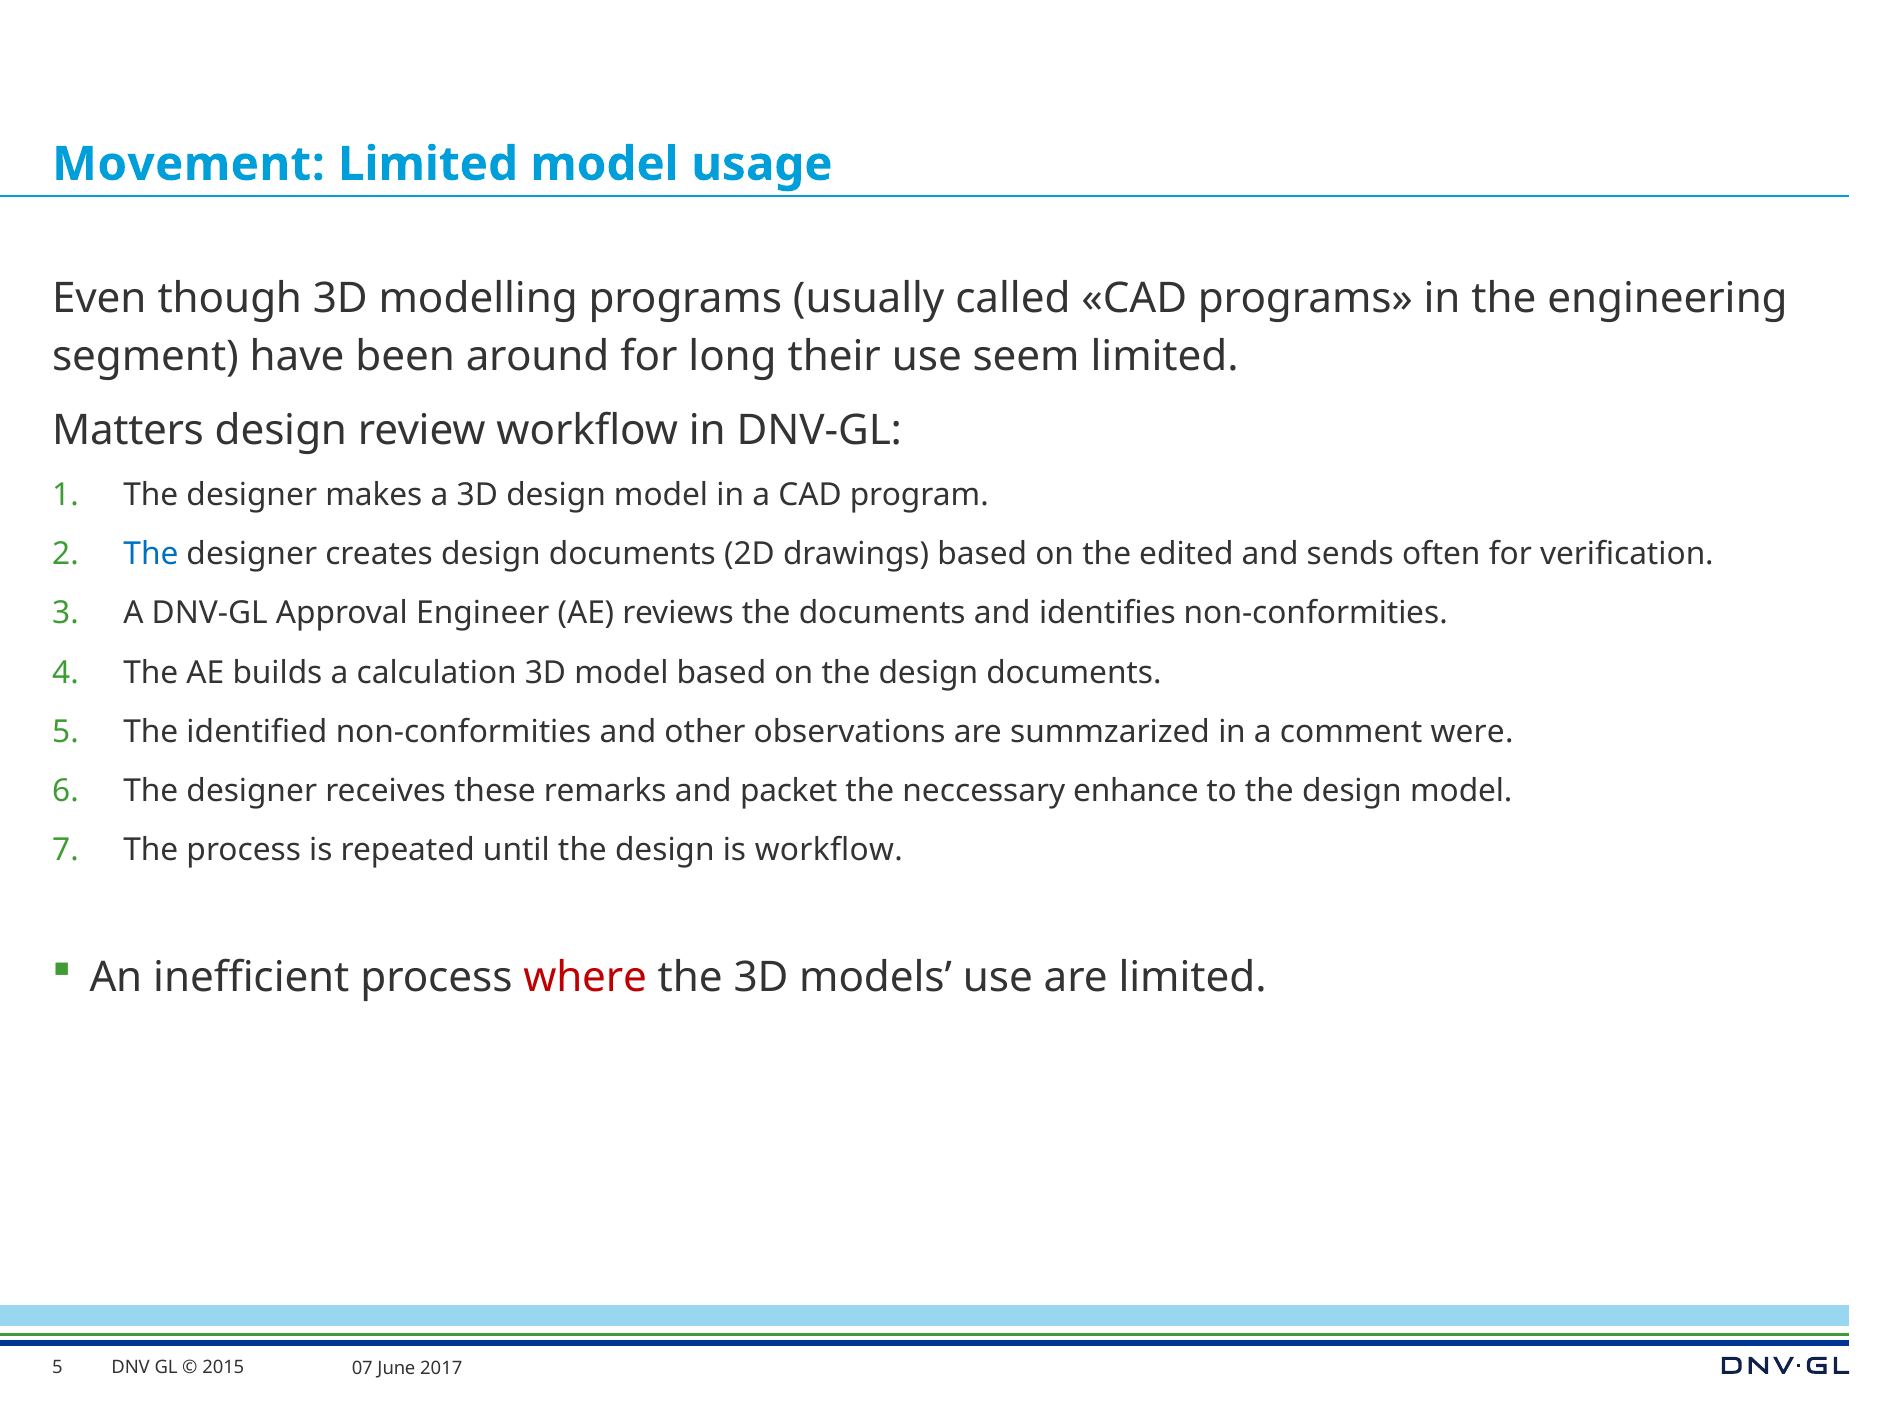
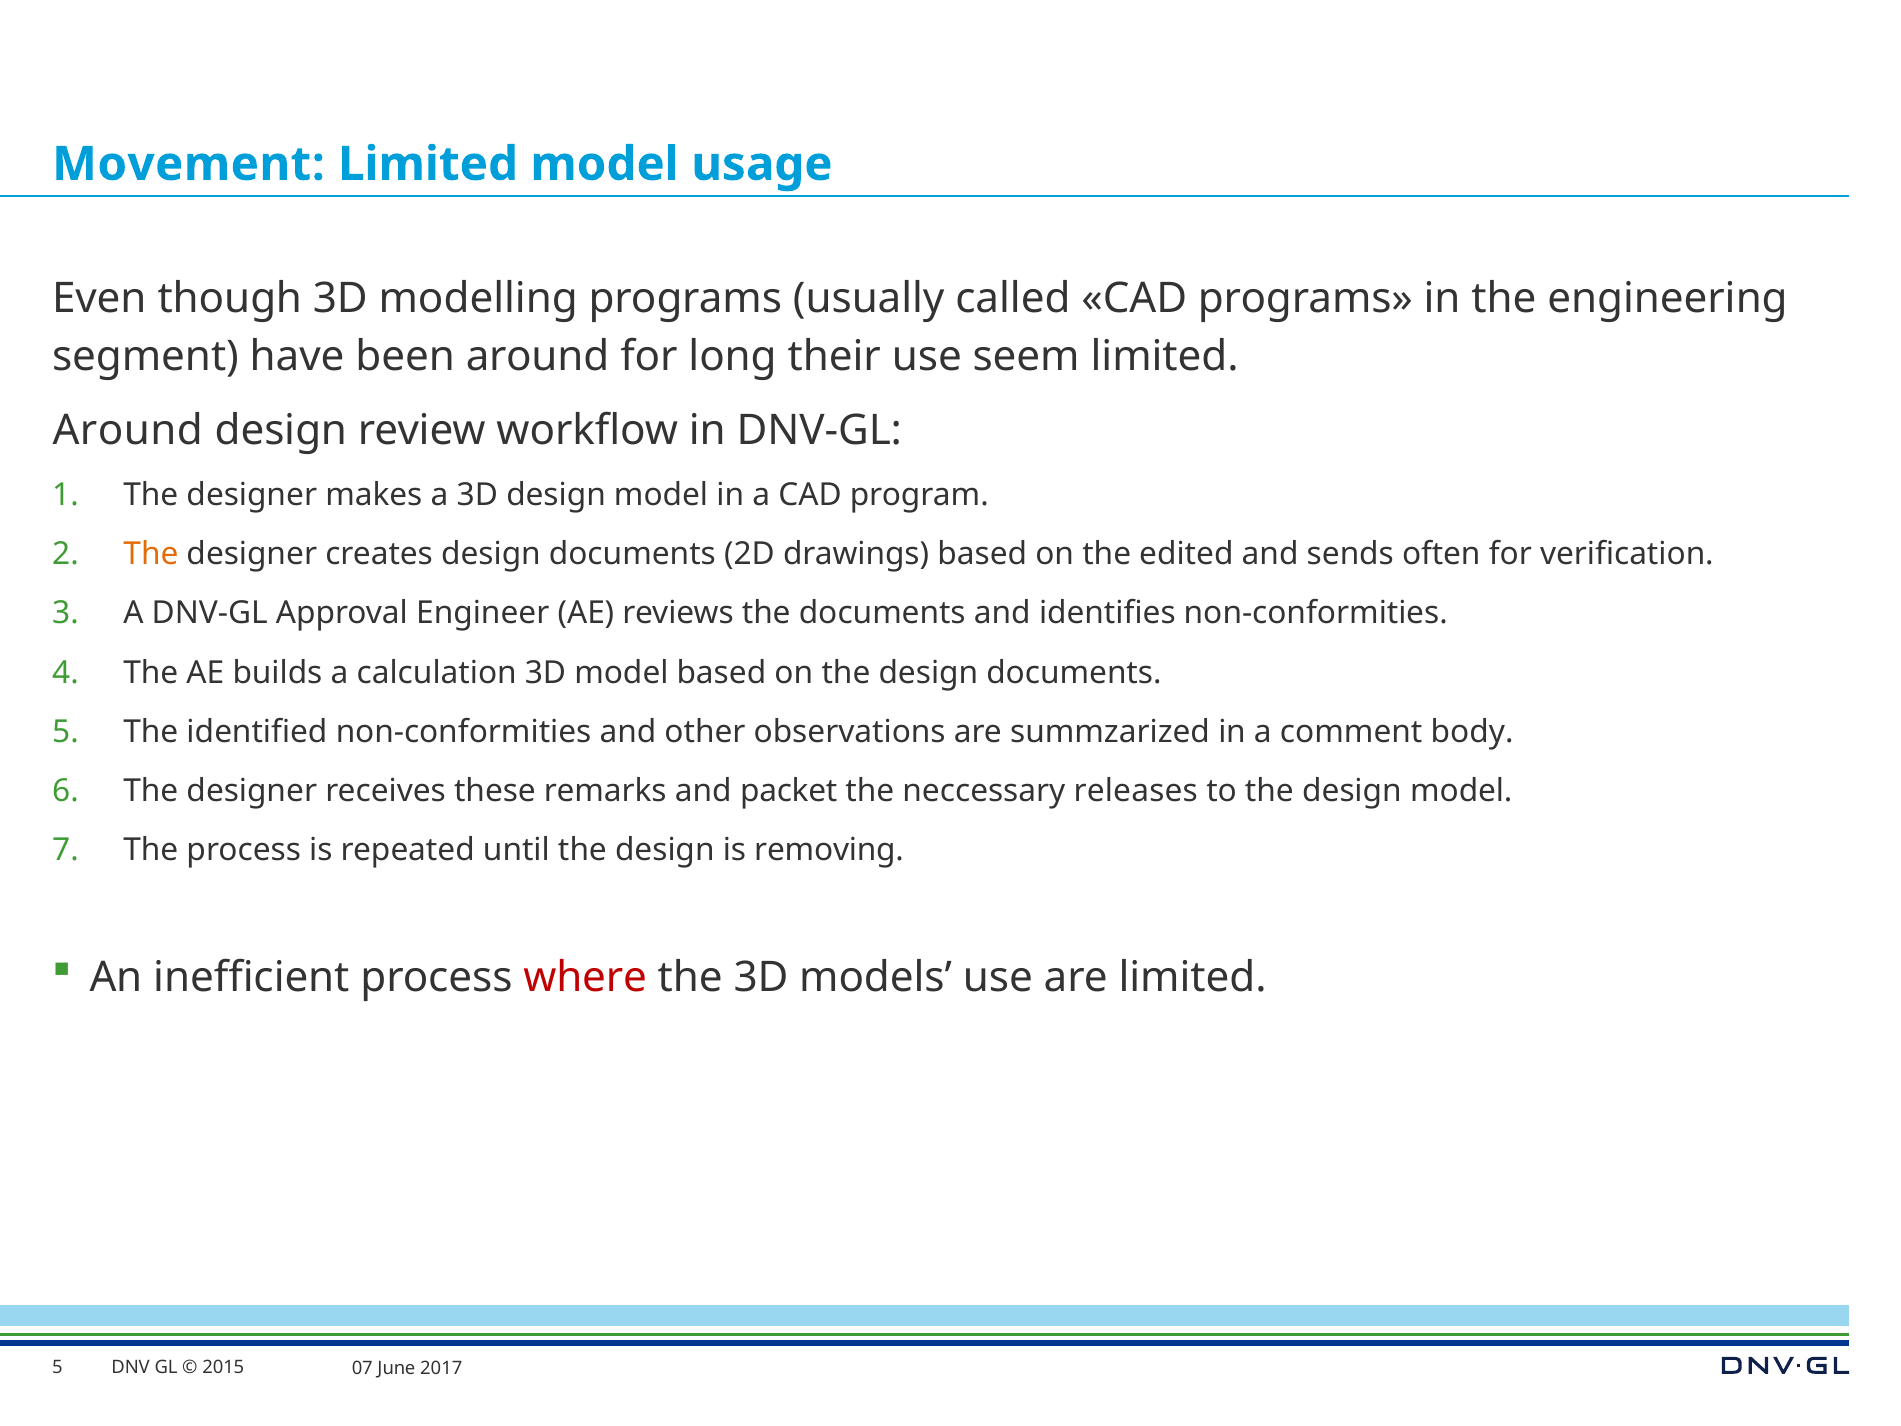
Matters: Matters -> Around (128, 430)
The colour: blue -> orange (151, 554)
were: were -> body (1472, 732)
enhance: enhance -> releases (1136, 791)
is workflow: workflow -> removing (829, 850)
